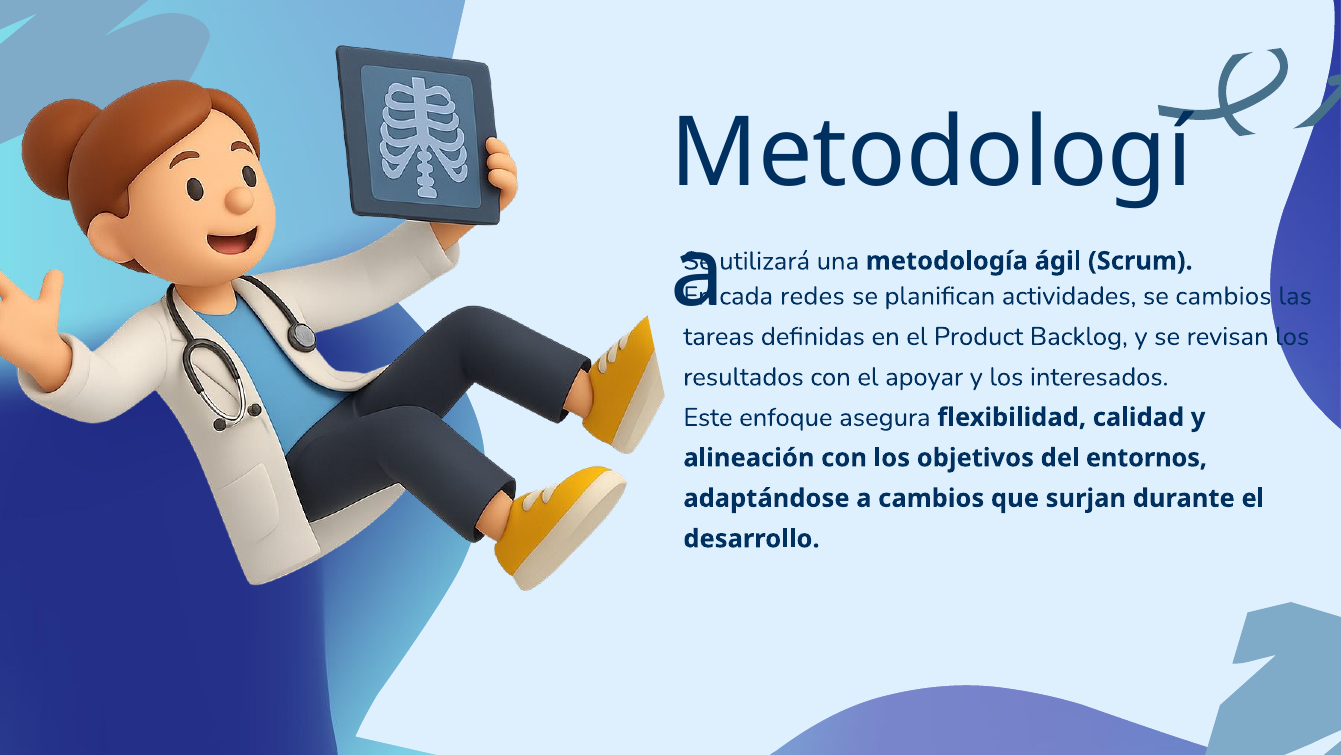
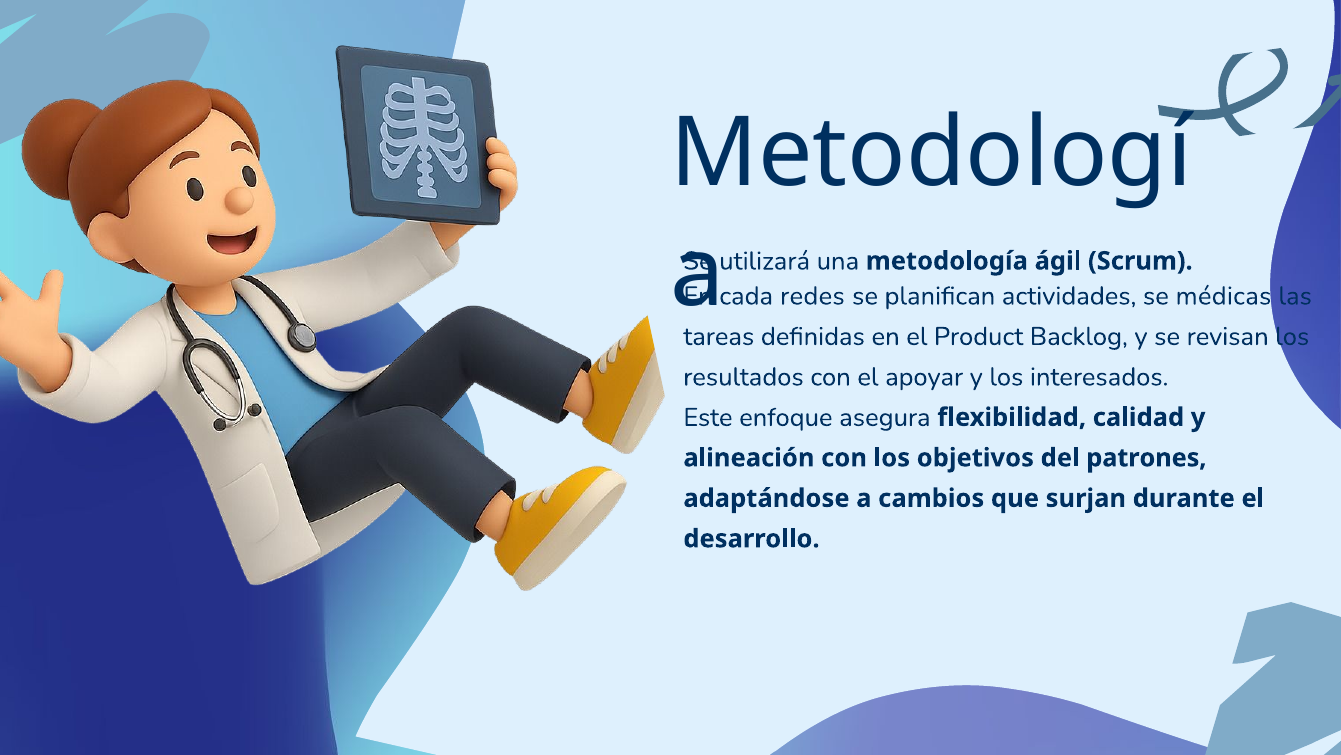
se cambios: cambios -> médicas (1224, 296)
entornos: entornos -> patrones (1146, 458)
